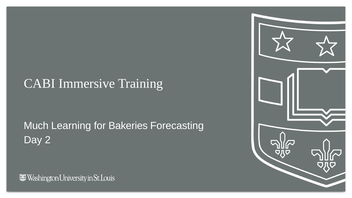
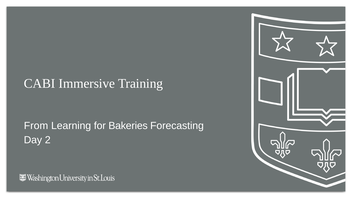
Much: Much -> From (36, 126)
